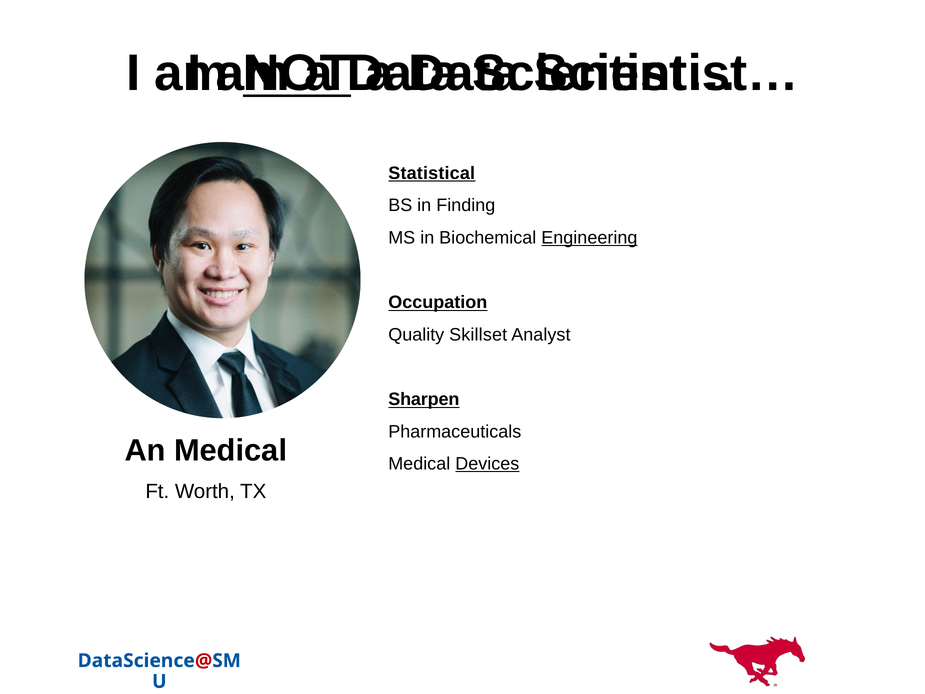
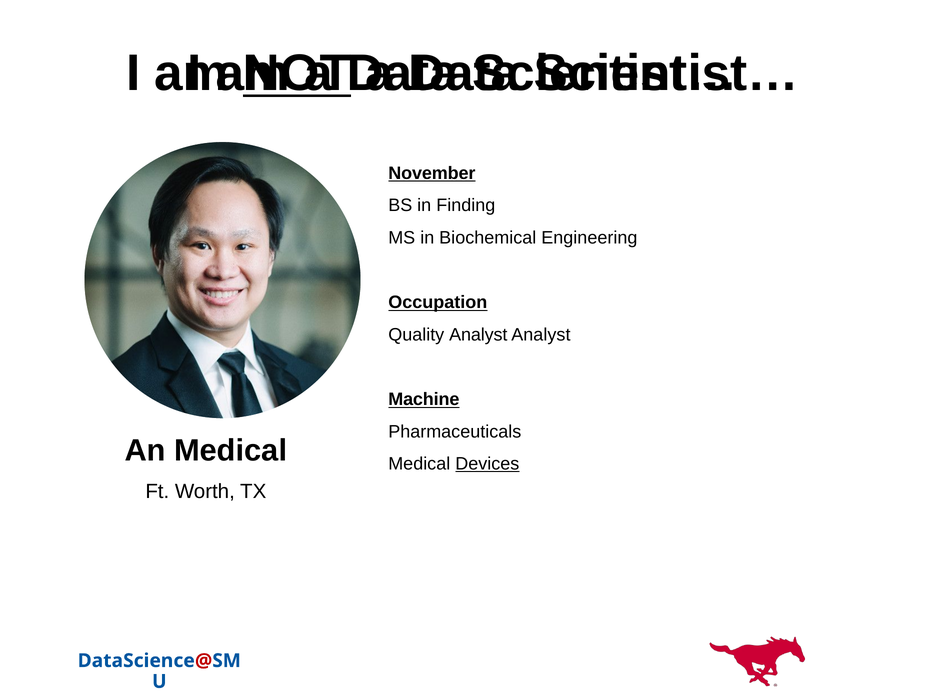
Statistical: Statistical -> November (432, 173)
Engineering underline: present -> none (589, 238)
Quality Skillset: Skillset -> Analyst (478, 335)
Sharpen: Sharpen -> Machine (424, 399)
